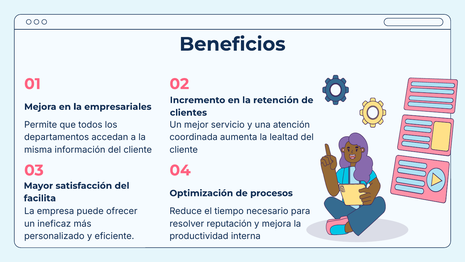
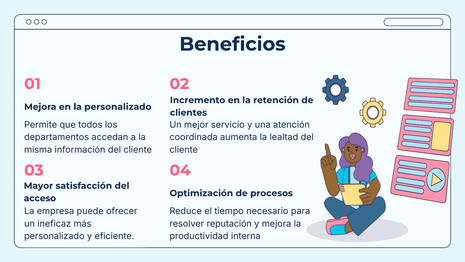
la empresariales: empresariales -> personalizado (118, 107)
facilita: facilita -> acceso (40, 198)
